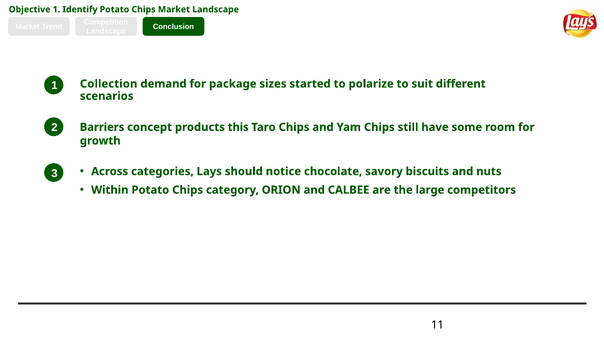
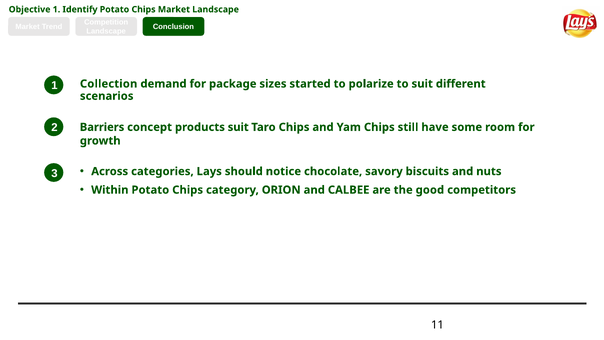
products this: this -> suit (238, 127)
large: large -> good (430, 190)
